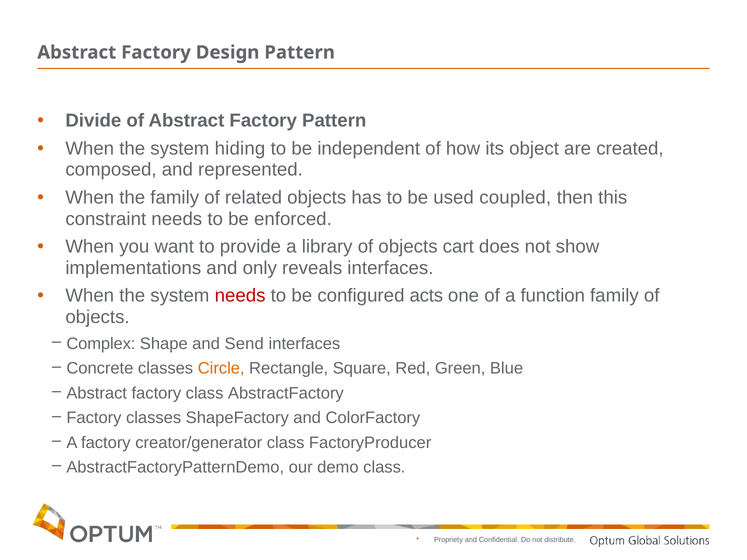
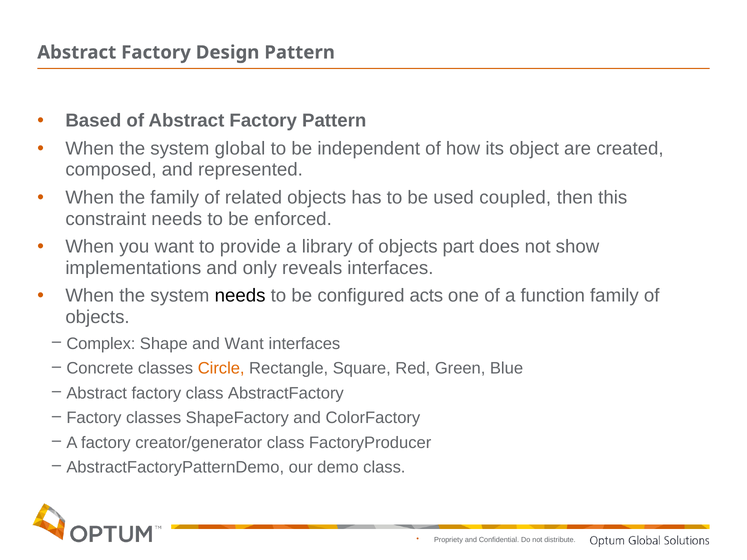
Divide: Divide -> Based (93, 121)
hiding: hiding -> global (240, 149)
cart: cart -> part (458, 247)
needs colour: red -> black (240, 296)
and Send: Send -> Want (244, 344)
